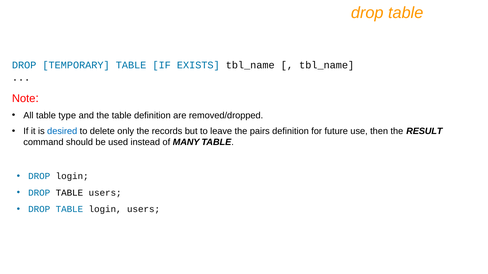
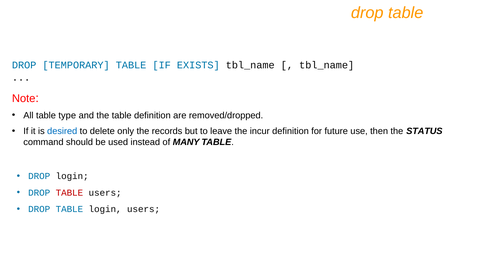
pairs: pairs -> incur (260, 132)
RESULT: RESULT -> STATUS (424, 132)
TABLE colour: black -> red (69, 193)
